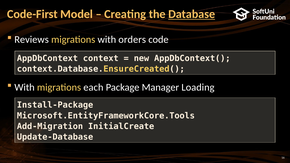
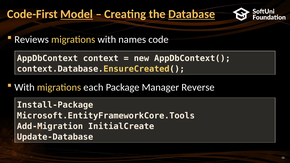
Model underline: none -> present (77, 14)
orders: orders -> names (132, 40)
Loading: Loading -> Reverse (198, 87)
